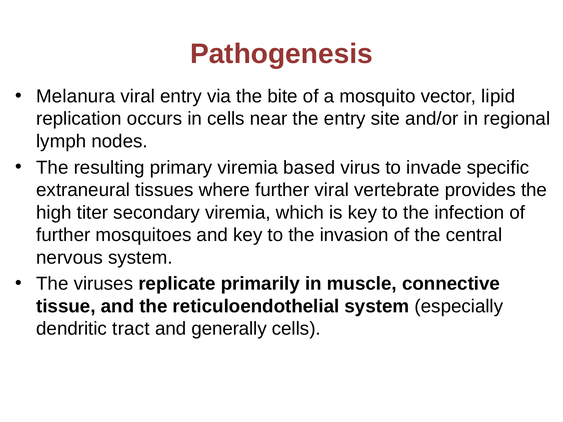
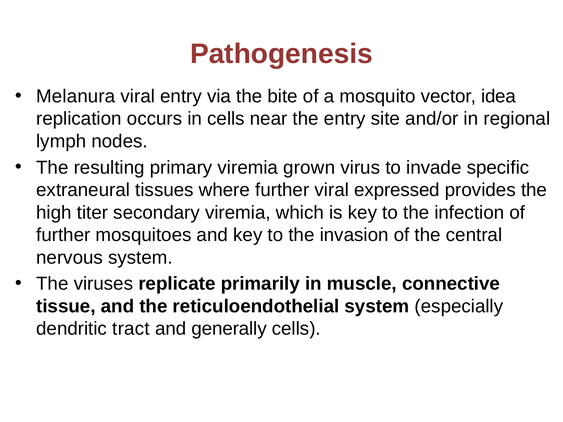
lipid: lipid -> idea (499, 96)
based: based -> grown (309, 168)
vertebrate: vertebrate -> expressed (397, 190)
